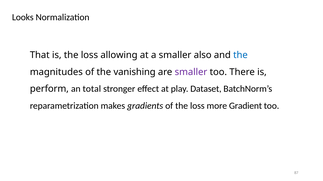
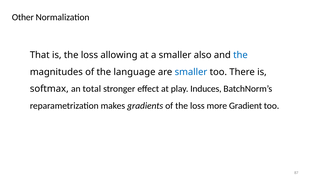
Looks: Looks -> Other (23, 17)
vanishing: vanishing -> language (134, 72)
smaller colour: purple -> blue (191, 72)
perform: perform -> softmax (49, 89)
Dataset: Dataset -> Induces (206, 89)
